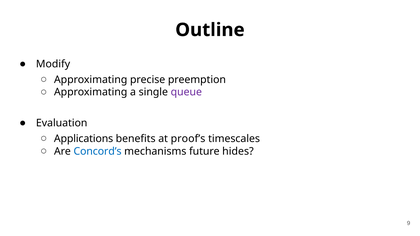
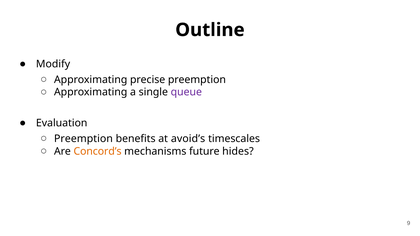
Applications: Applications -> Preemption (83, 139)
proof’s: proof’s -> avoid’s (188, 139)
Concord’s colour: blue -> orange (98, 151)
